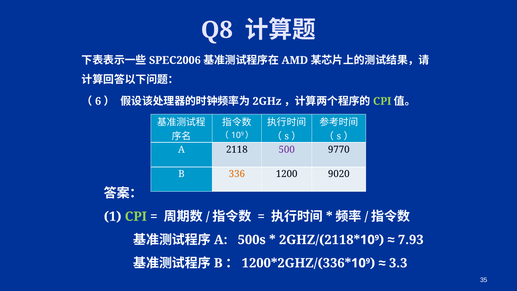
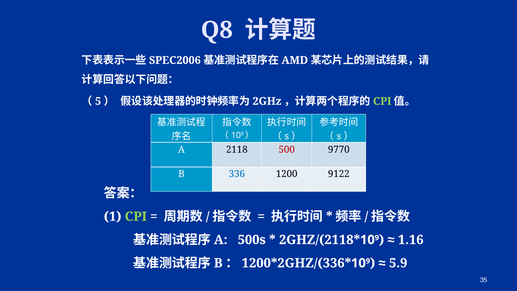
6: 6 -> 5 (98, 101)
500 colour: purple -> red (287, 149)
336 colour: orange -> blue (237, 174)
9020: 9020 -> 9122 (339, 174)
7.93: 7.93 -> 1.16 (411, 240)
3.3: 3.3 -> 5.9 (398, 263)
